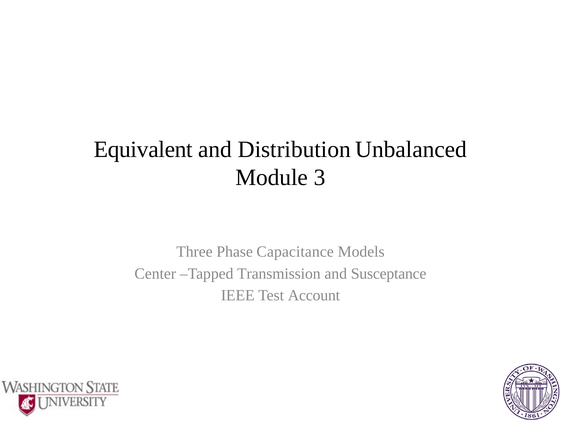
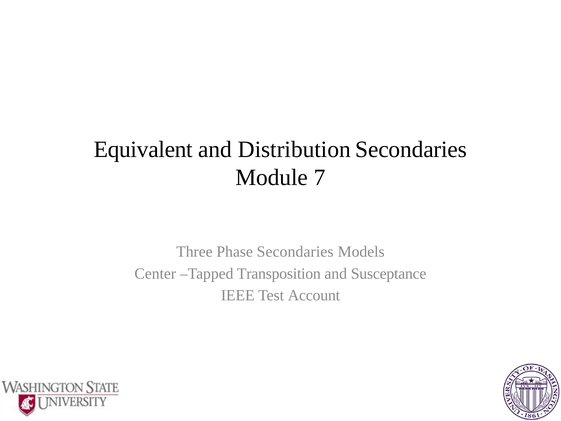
Distribution Unbalanced: Unbalanced -> Secondaries (411, 149)
3: 3 -> 7 (320, 177)
Phase Capacitance: Capacitance -> Secondaries (295, 252)
Transmission: Transmission -> Transposition (279, 273)
